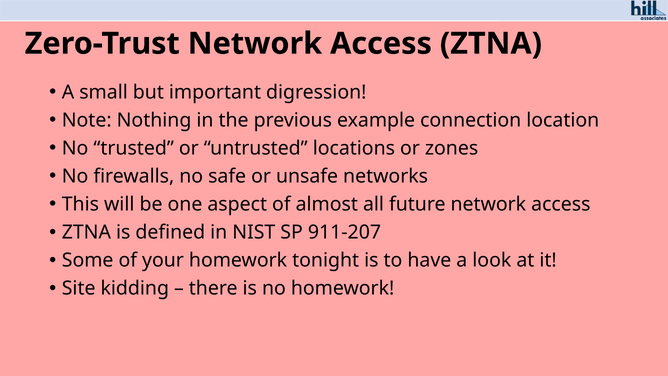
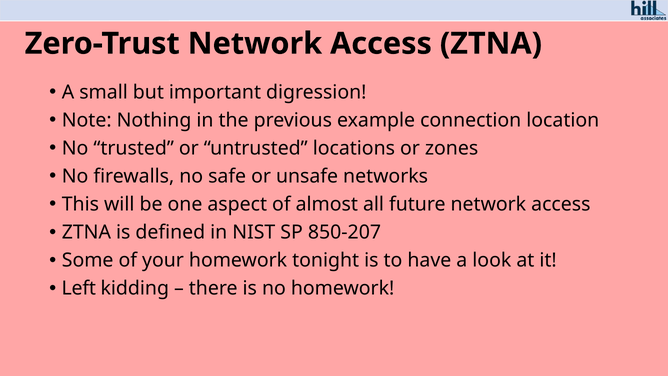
911-207: 911-207 -> 850-207 (344, 232)
Site: Site -> Left (79, 288)
